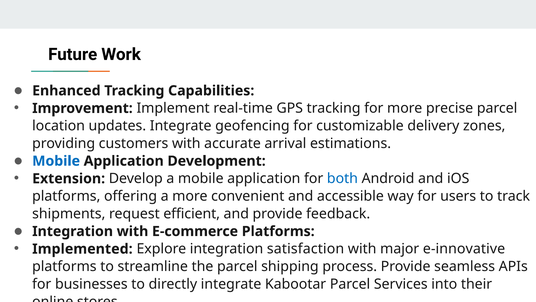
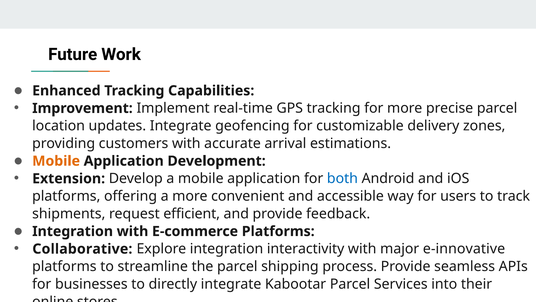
Mobile colour: blue -> orange (56, 161)
Implemented: Implemented -> Collaborative (82, 249)
satisfaction: satisfaction -> interactivity (306, 249)
